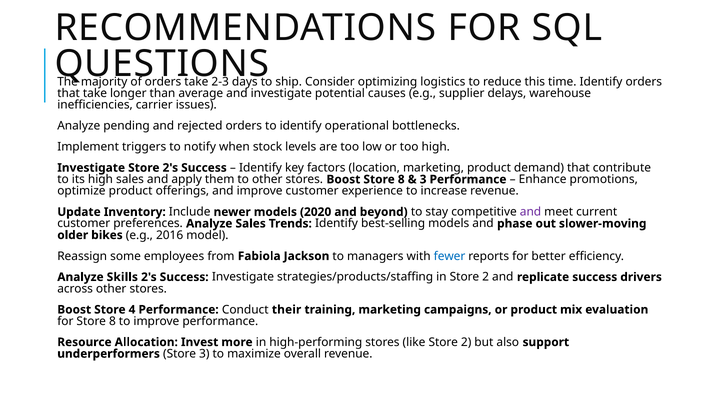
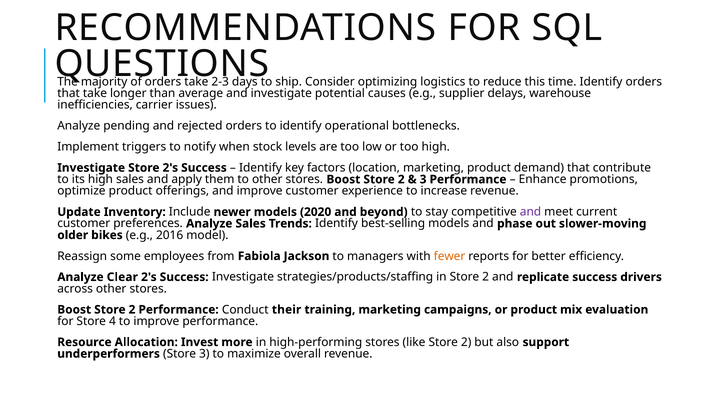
8: 8 -> 2 (401, 179)
fewer colour: blue -> orange (450, 256)
Skills: Skills -> Clear (122, 277)
4: 4 -> 2 (132, 309)
for Store 8: 8 -> 4 (112, 321)
